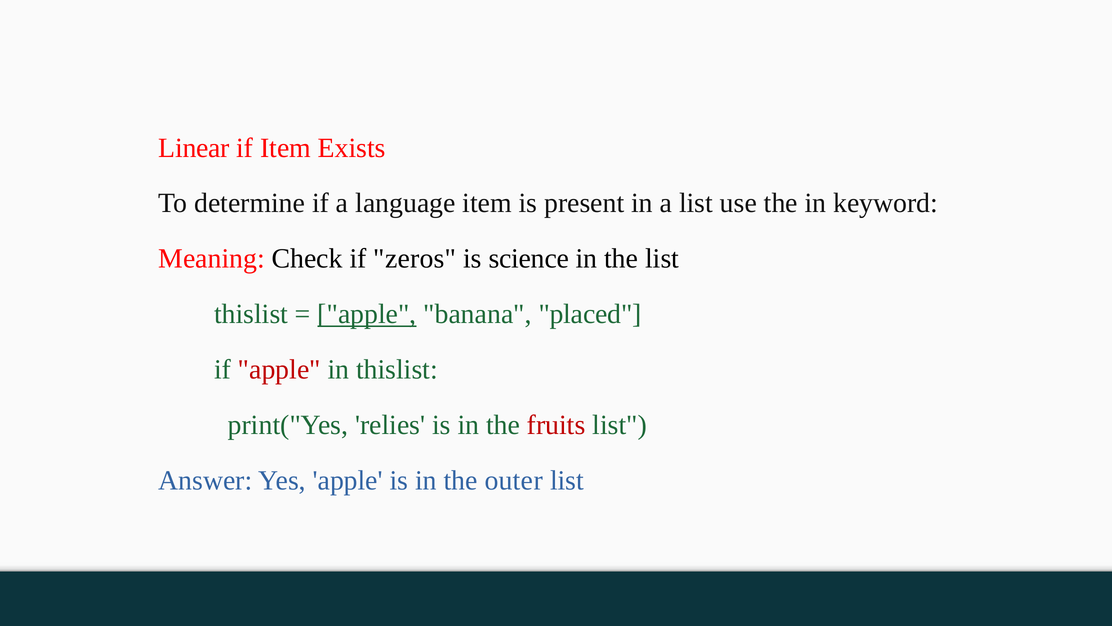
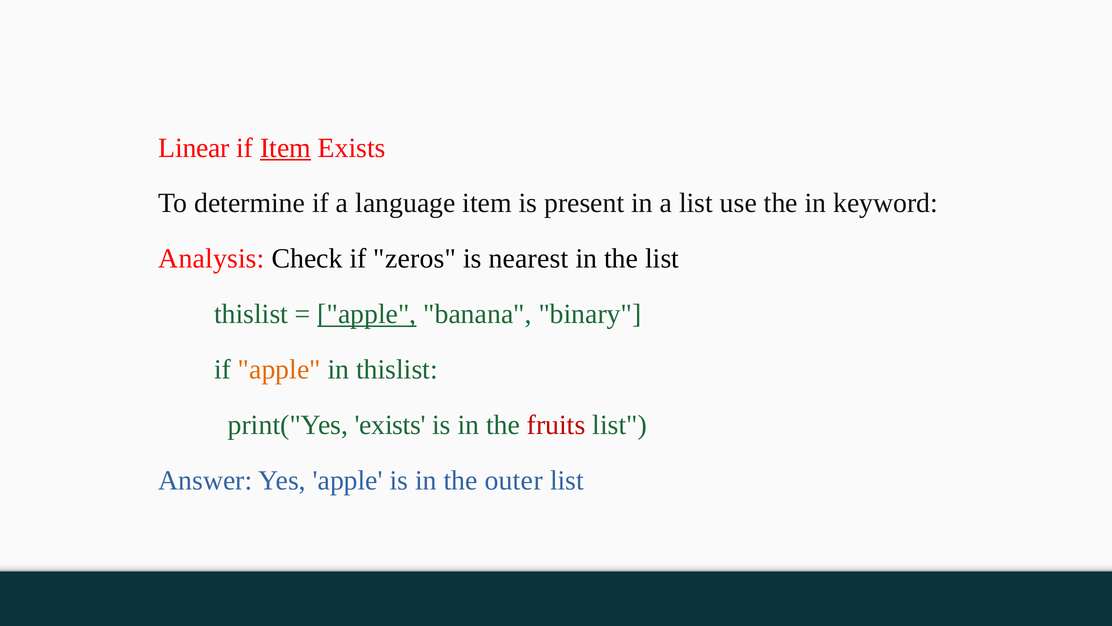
Item underline: none -> present (286, 148)
Meaning: Meaning -> Analysis (212, 259)
science: science -> nearest (529, 259)
placed: placed -> binary (590, 314)
apple colour: red -> orange (279, 369)
print("Yes relies: relies -> exists (390, 425)
